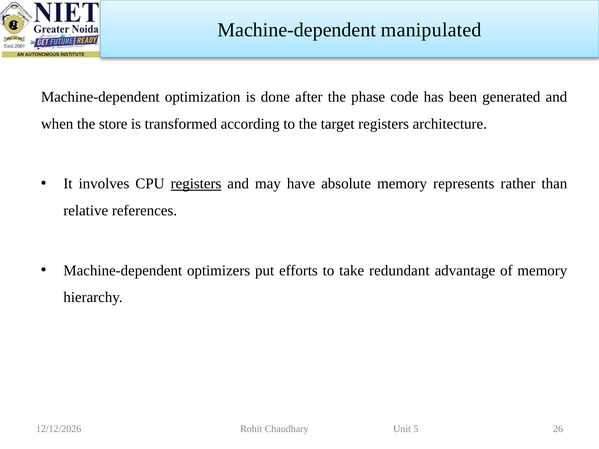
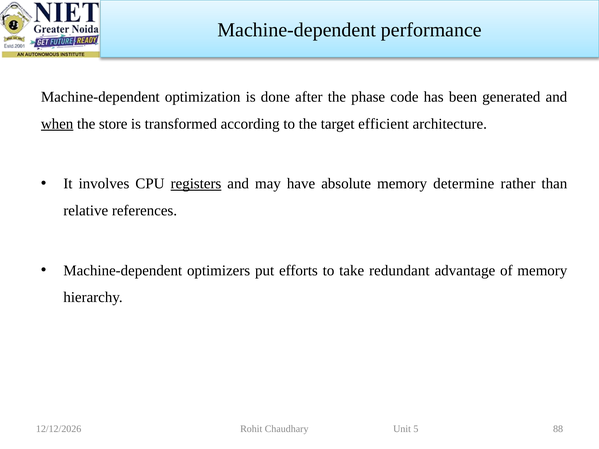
manipulated: manipulated -> performance (431, 30)
when underline: none -> present (57, 124)
target registers: registers -> efficient (384, 124)
represents: represents -> determine (464, 184)
26: 26 -> 88 (558, 429)
